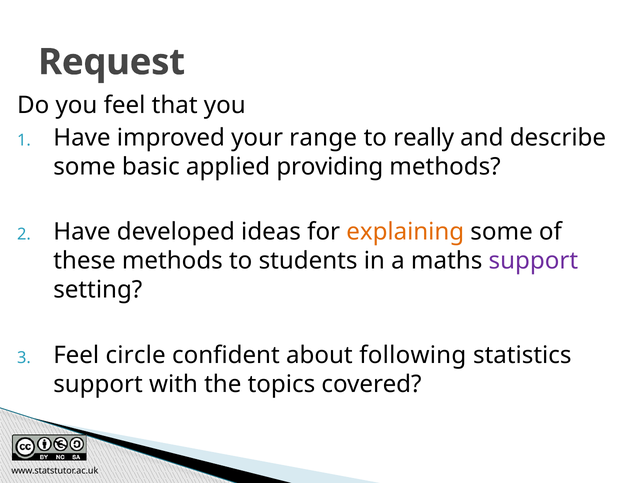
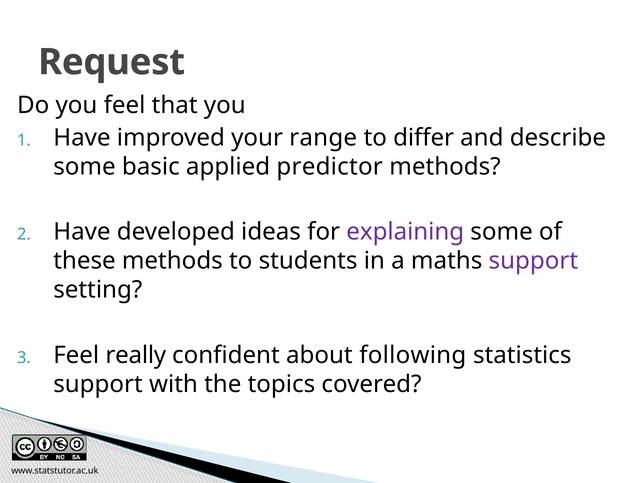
really: really -> differ (424, 138)
providing: providing -> predictor (330, 167)
explaining colour: orange -> purple (405, 232)
circle: circle -> really (136, 355)
